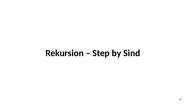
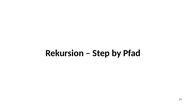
Sind: Sind -> Pfad (132, 53)
